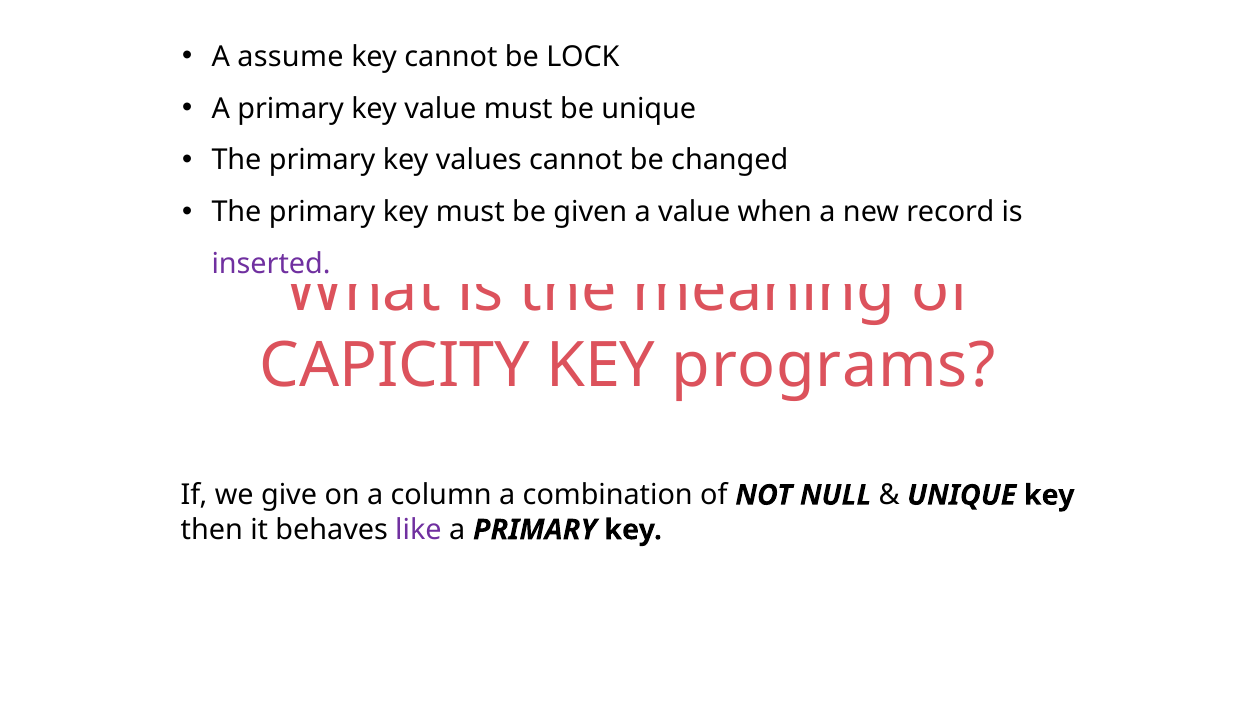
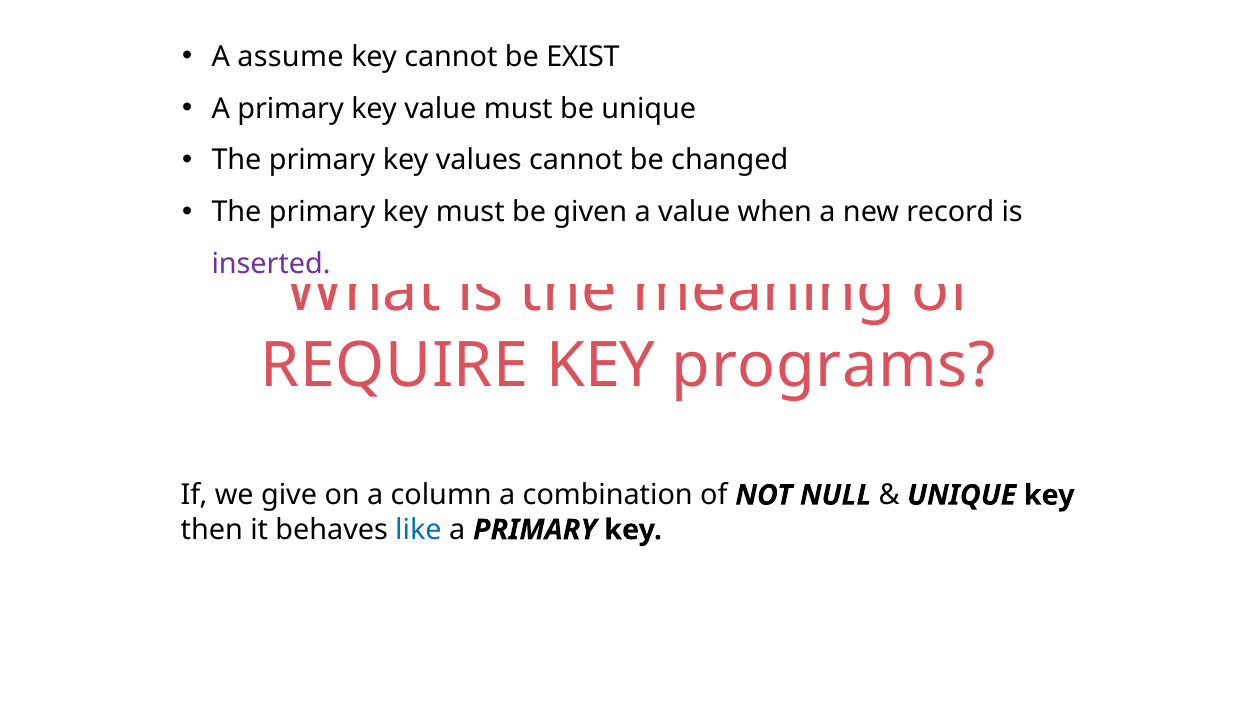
LOCK: LOCK -> EXIST (583, 57)
CAPICITY: CAPICITY -> REQUIRE (395, 366)
like colour: purple -> blue (418, 530)
